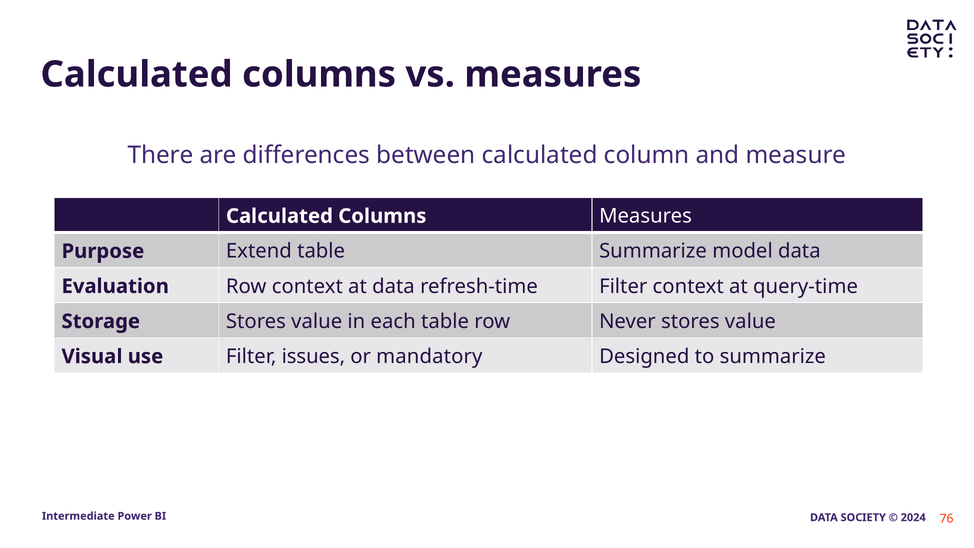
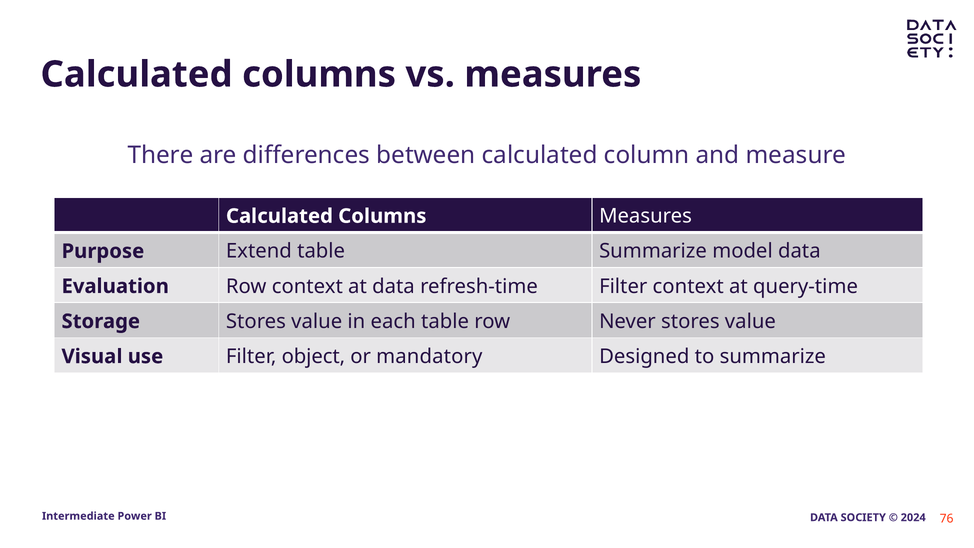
issues: issues -> object (313, 356)
